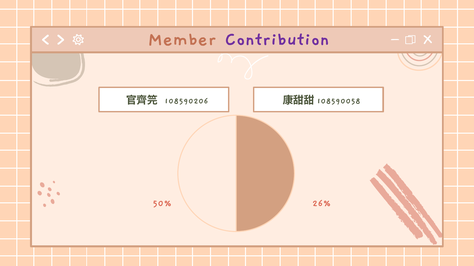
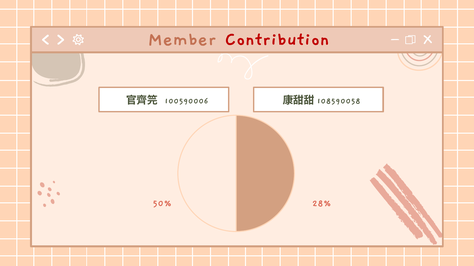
Contribution colour: purple -> red (277, 38)
108590206: 108590206 -> 100590006 (186, 101)
26%: 26% -> 28% (322, 204)
